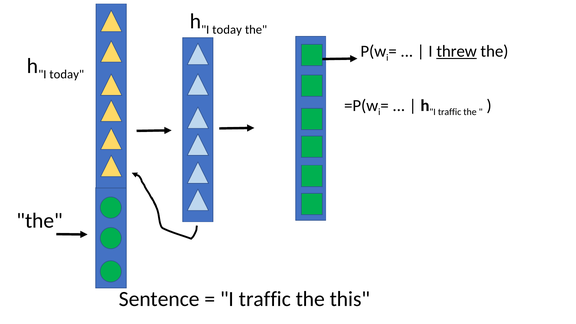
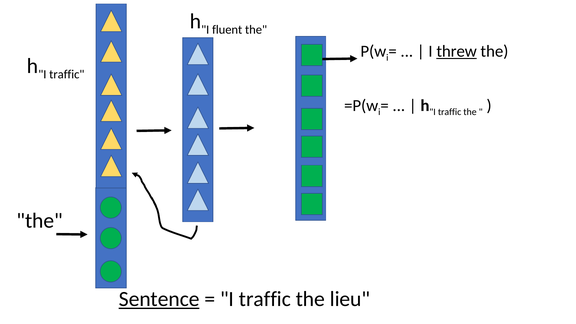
today: today -> fluent (227, 30)
today: today -> traffic (67, 74)
Sentence underline: none -> present (159, 299)
this: this -> lieu (350, 299)
